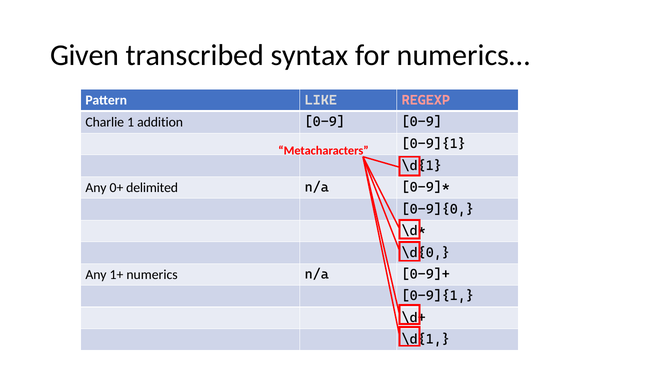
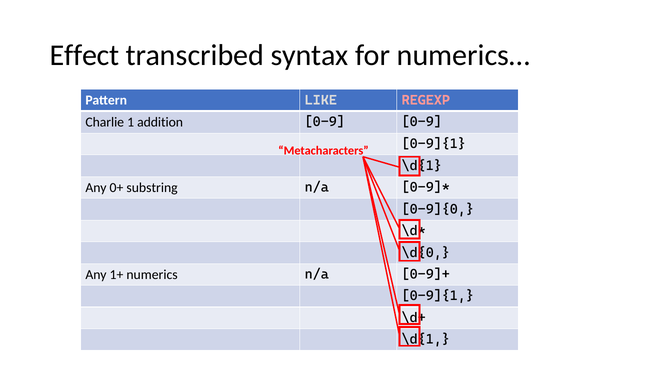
Given: Given -> Effect (85, 55)
delimited: delimited -> substring (152, 187)
